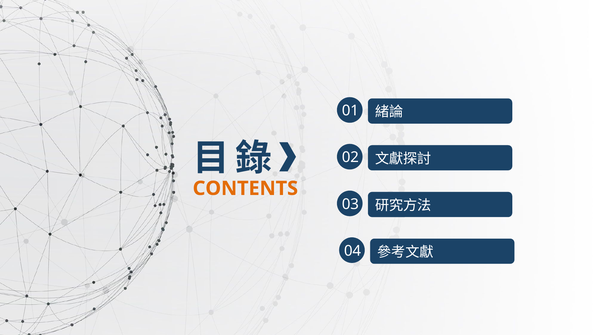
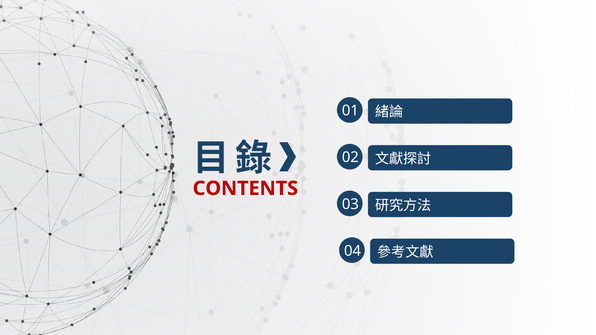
CONTENTS colour: orange -> red (245, 189)
